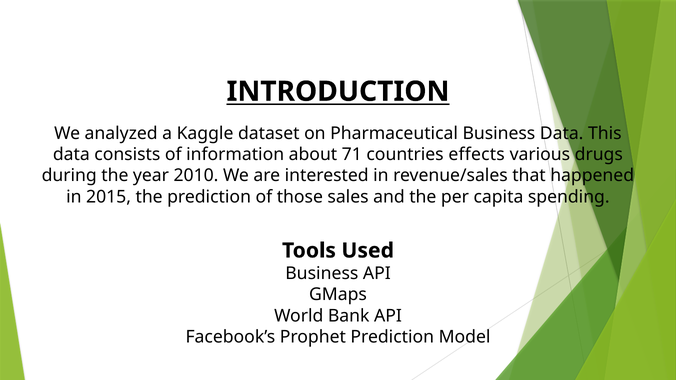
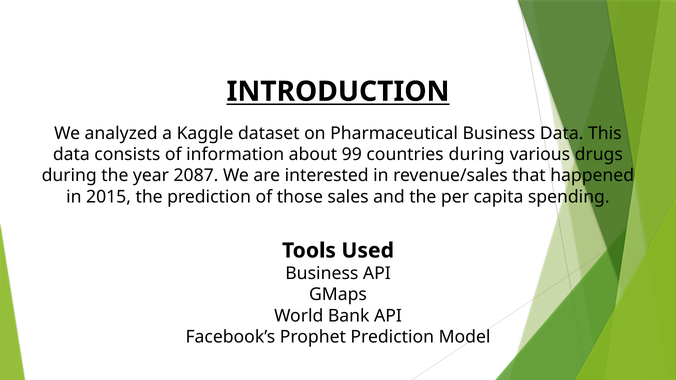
71: 71 -> 99 (352, 155)
countries effects: effects -> during (477, 155)
2010: 2010 -> 2087 (196, 176)
